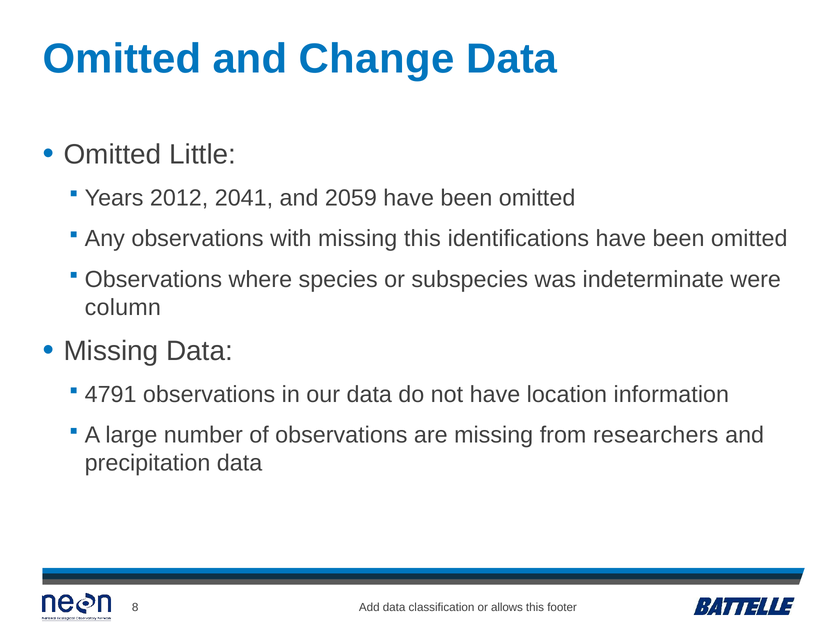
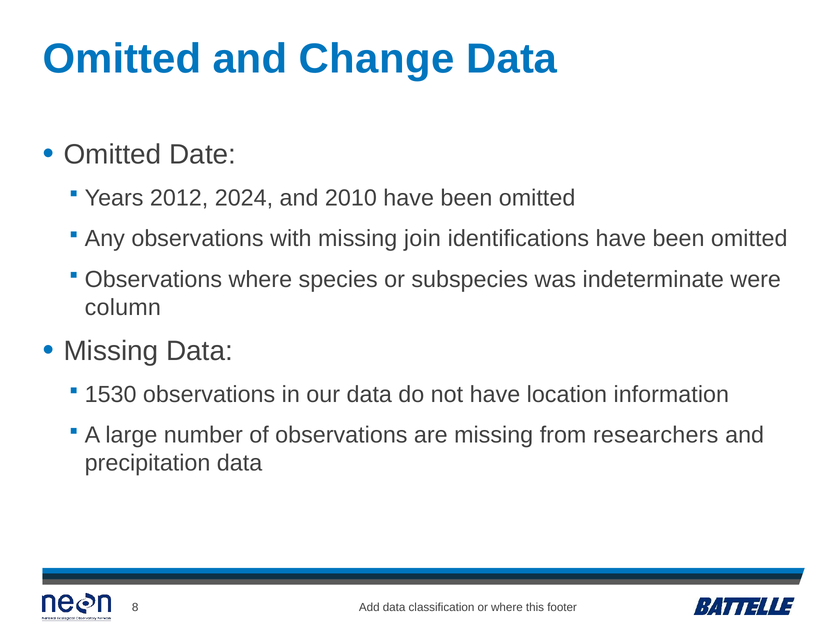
Little: Little -> Date (203, 155)
2041: 2041 -> 2024 (244, 198)
2059: 2059 -> 2010 (351, 198)
missing this: this -> join (422, 239)
4791: 4791 -> 1530 (111, 395)
or allows: allows -> where (507, 608)
